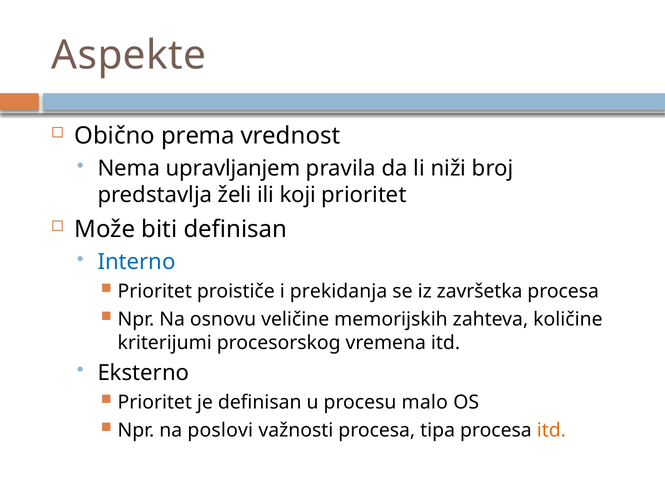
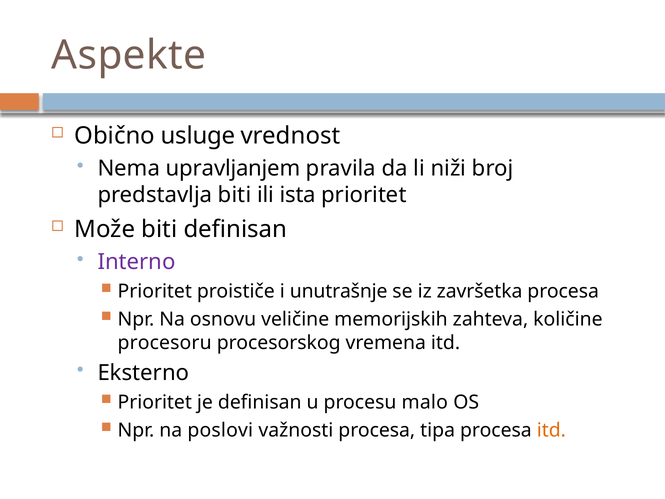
prema: prema -> usluge (198, 136)
predstavlja želi: želi -> biti (235, 195)
koji: koji -> ista (298, 195)
Interno colour: blue -> purple (137, 262)
prekidanja: prekidanja -> unutrašnje (339, 291)
kriterijumi: kriterijumi -> procesoru (165, 342)
